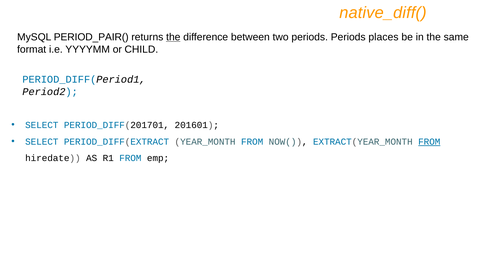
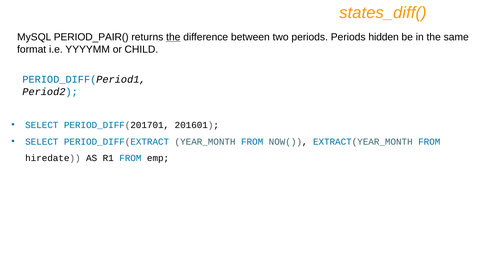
native_diff(: native_diff( -> states_diff( (383, 13)
places: places -> hidden (384, 37)
FROM underline: present -> none (429, 142)
